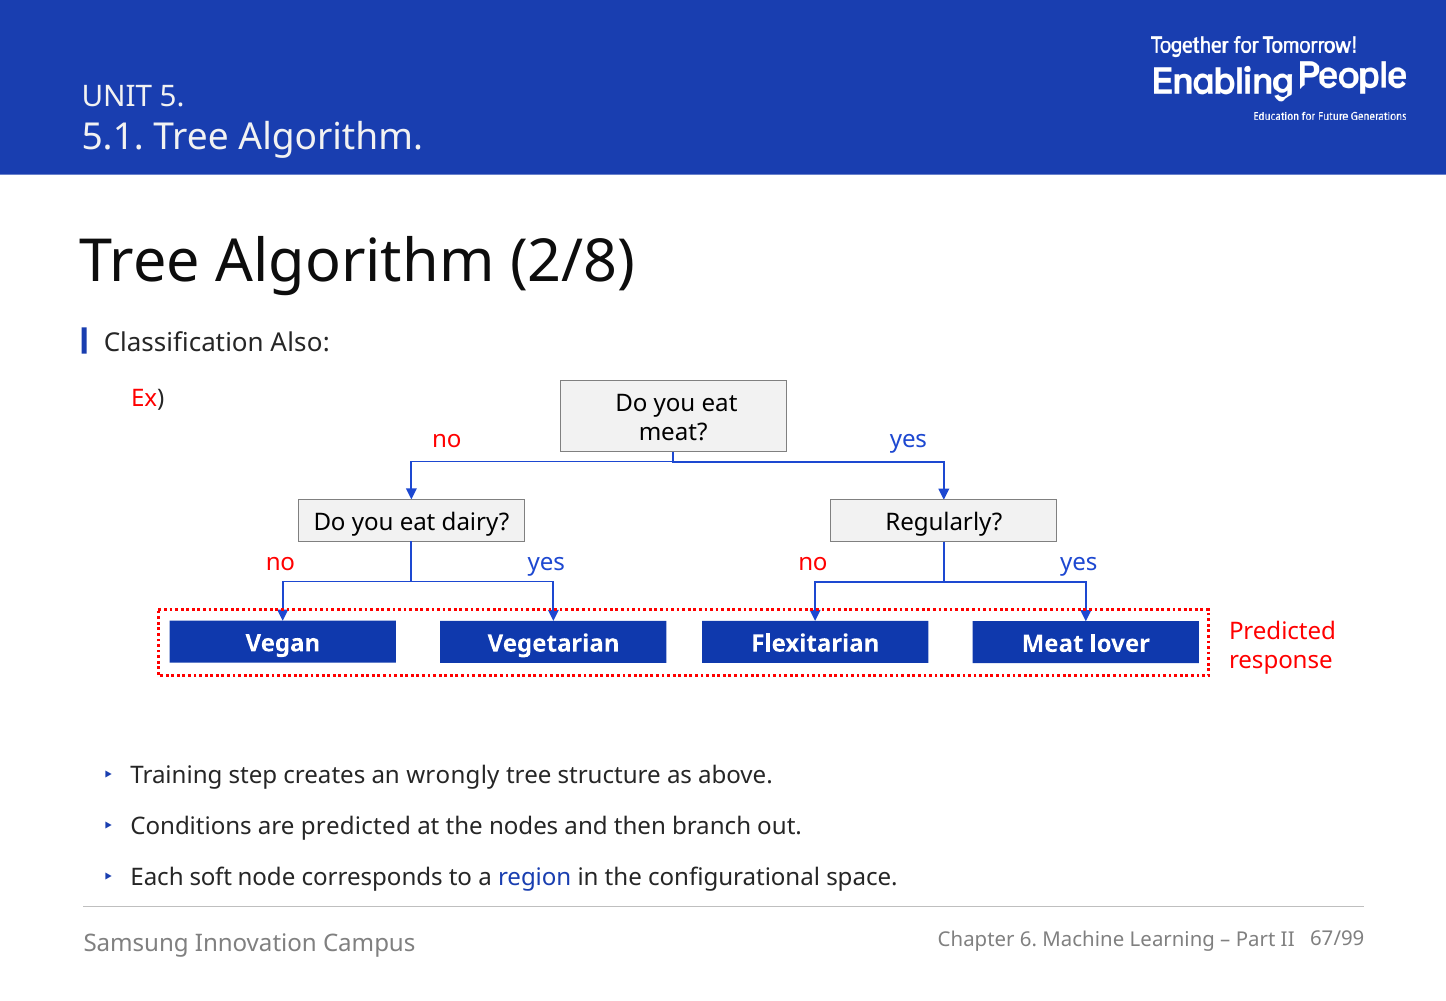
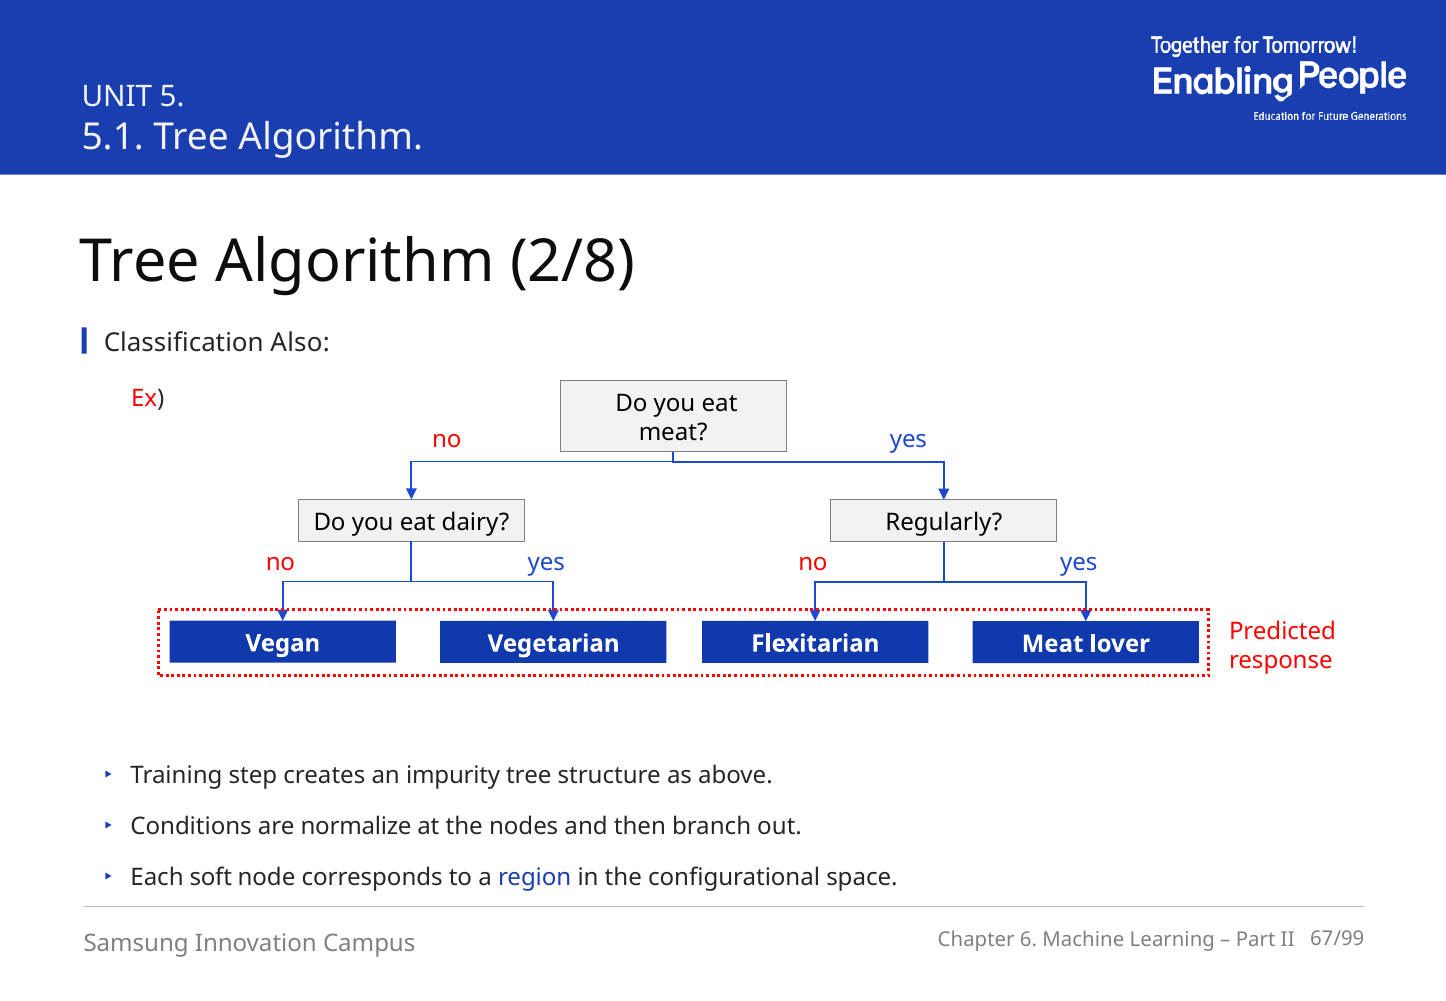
wrongly: wrongly -> impurity (453, 776)
are predicted: predicted -> normalize (356, 827)
